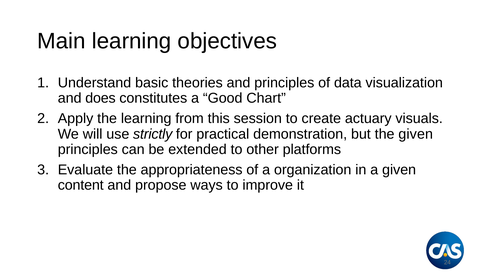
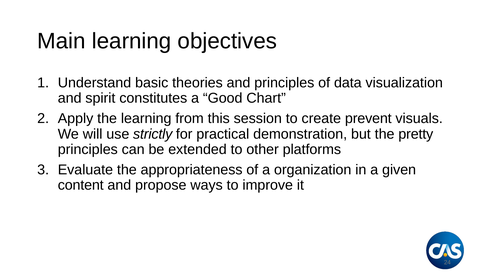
does: does -> spirit (100, 98)
actuary: actuary -> prevent (368, 118)
the given: given -> pretty (416, 134)
